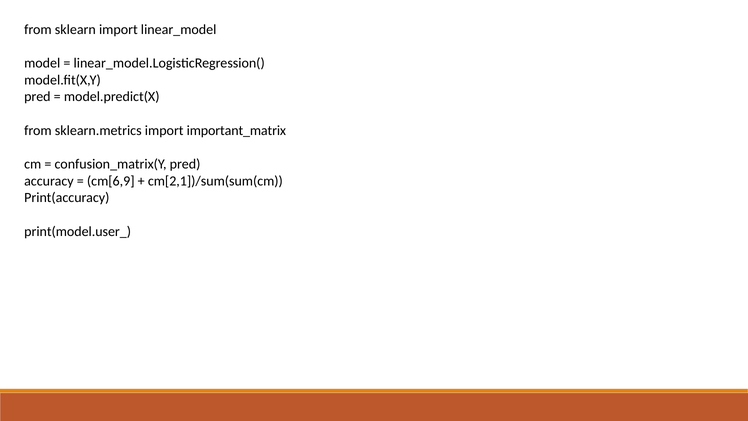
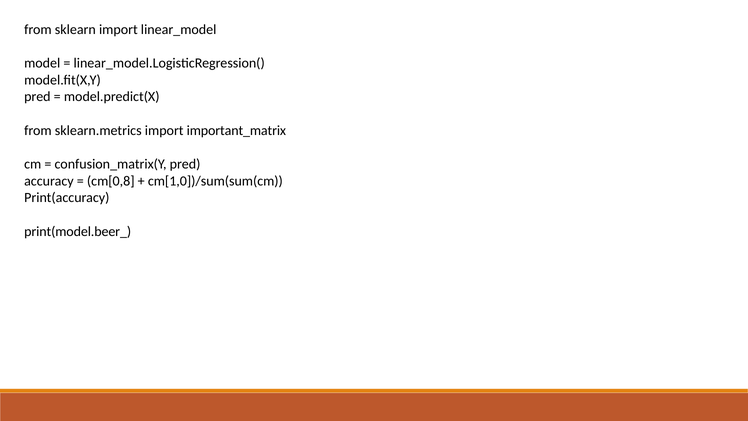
cm[6,9: cm[6,9 -> cm[0,8 (111, 181)
cm[2,1])/sum(sum(cm: cm[2,1])/sum(sum(cm -> cm[1,0])/sum(sum(cm (215, 181)
print(model.user_: print(model.user_ -> print(model.beer_ (78, 231)
